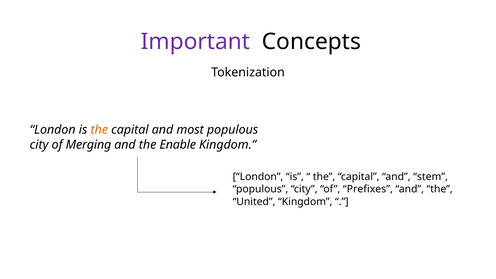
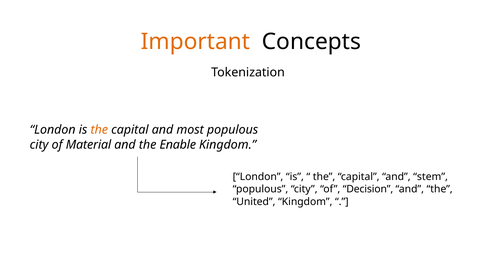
Important colour: purple -> orange (195, 42)
Merging: Merging -> Material (88, 145)
Prefixes: Prefixes -> Decision (368, 189)
